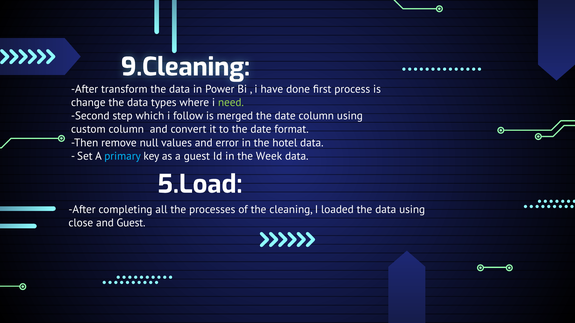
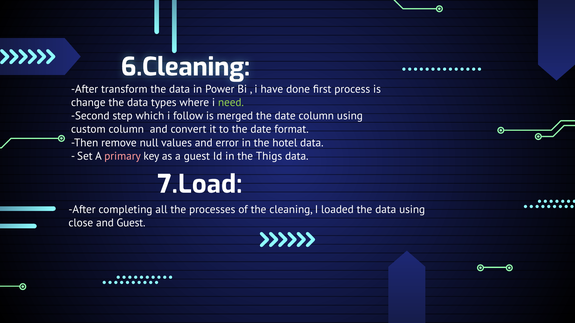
9.Cleaning: 9.Cleaning -> 6.Cleaning (185, 67)
primary colour: light blue -> pink (123, 156)
Week: Week -> Thigs (269, 156)
5.Load: 5.Load -> 7.Load (200, 185)
